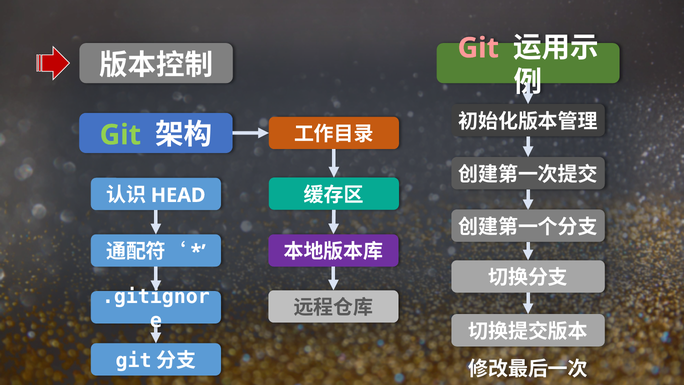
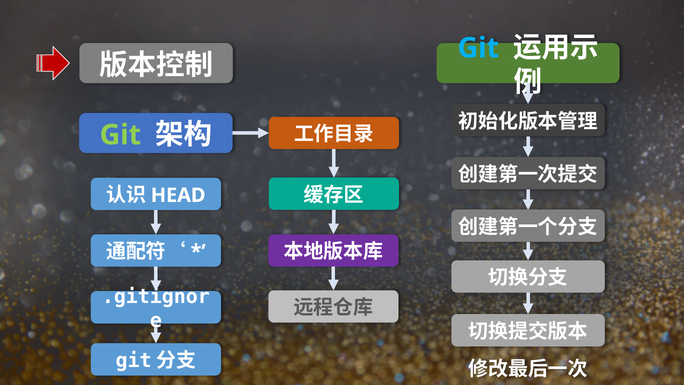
Git colour: pink -> light blue (478, 48)
